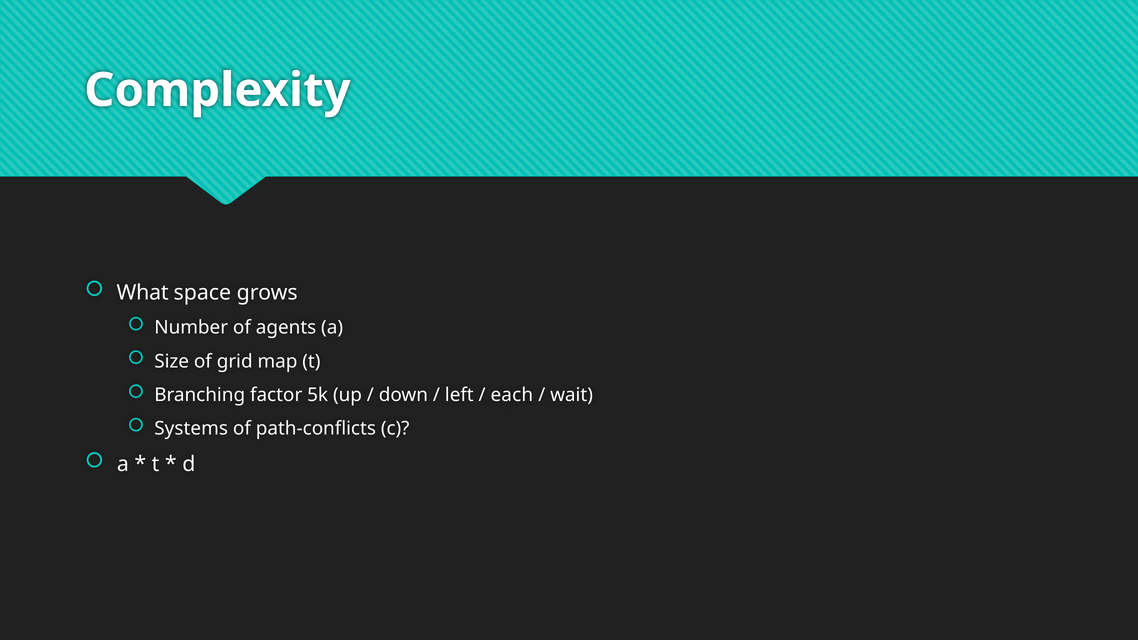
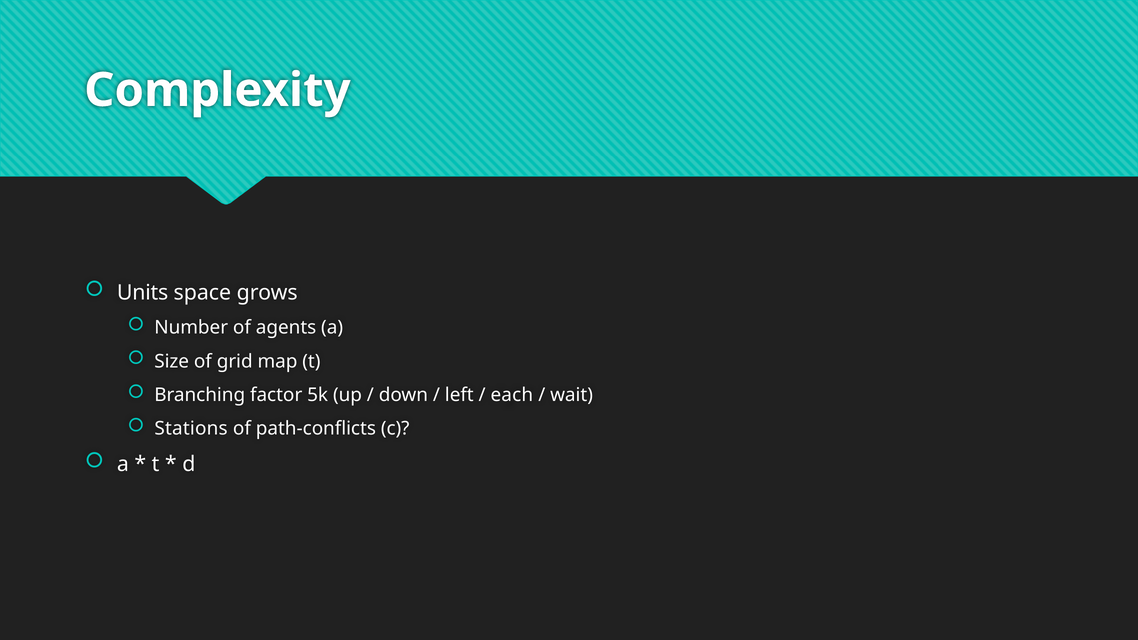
What: What -> Units (143, 293)
Systems: Systems -> Stations (191, 429)
